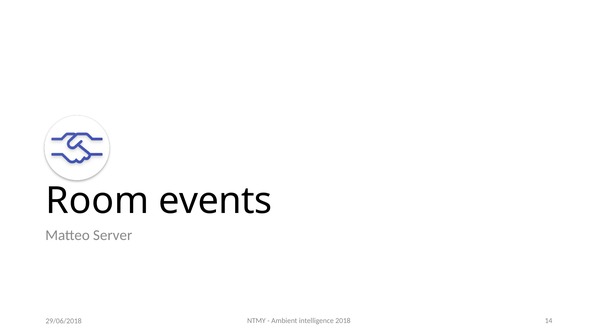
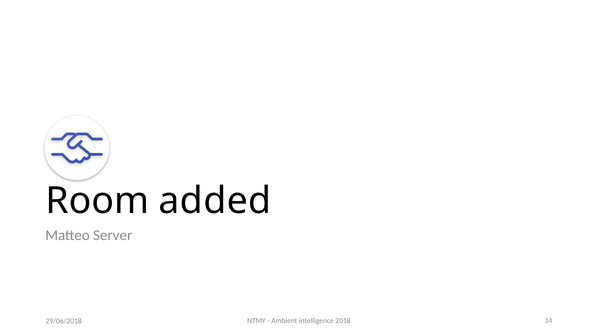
events: events -> added (215, 201)
